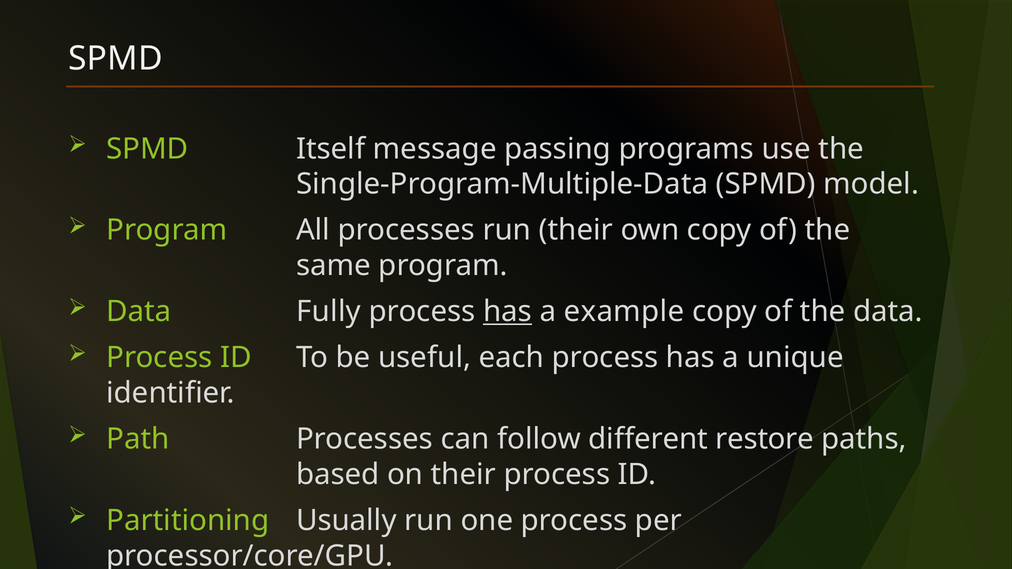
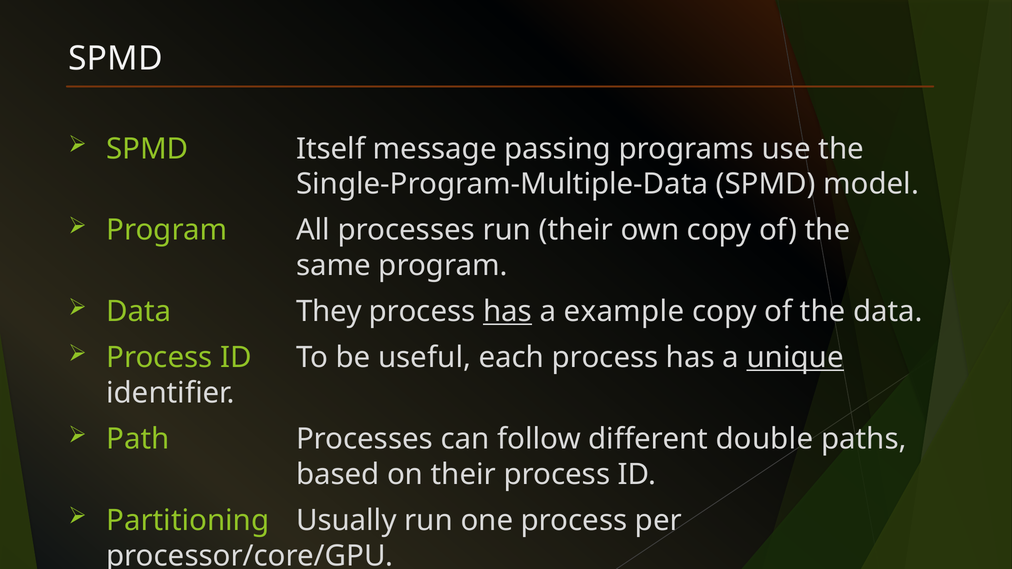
Fully: Fully -> They (329, 312)
unique underline: none -> present (795, 358)
restore: restore -> double (764, 439)
